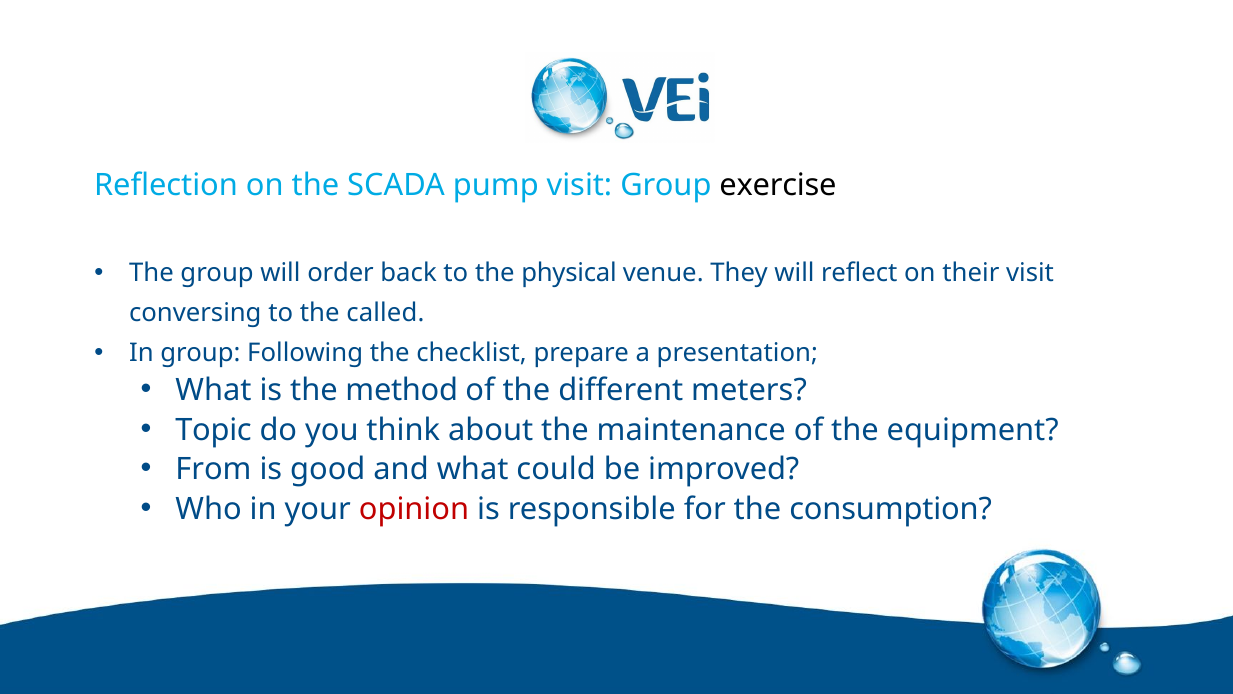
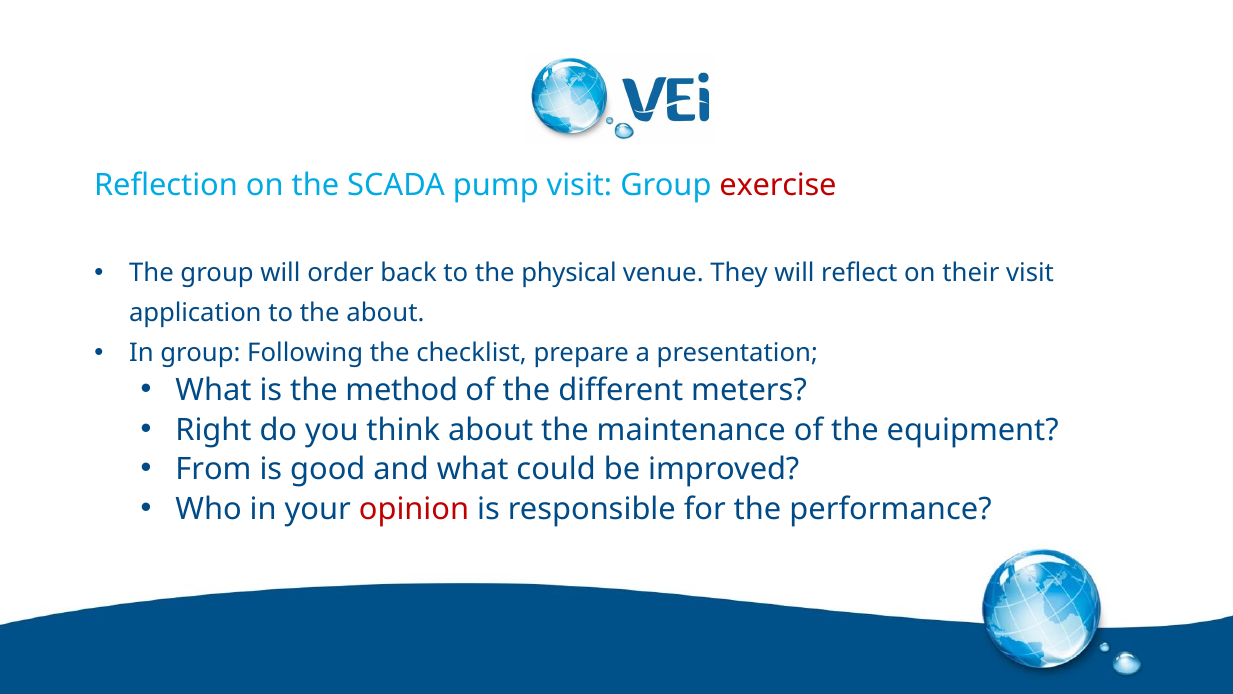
exercise colour: black -> red (778, 185)
conversing: conversing -> application (195, 313)
the called: called -> about (385, 313)
Topic: Topic -> Right (213, 430)
consumption: consumption -> performance (891, 509)
